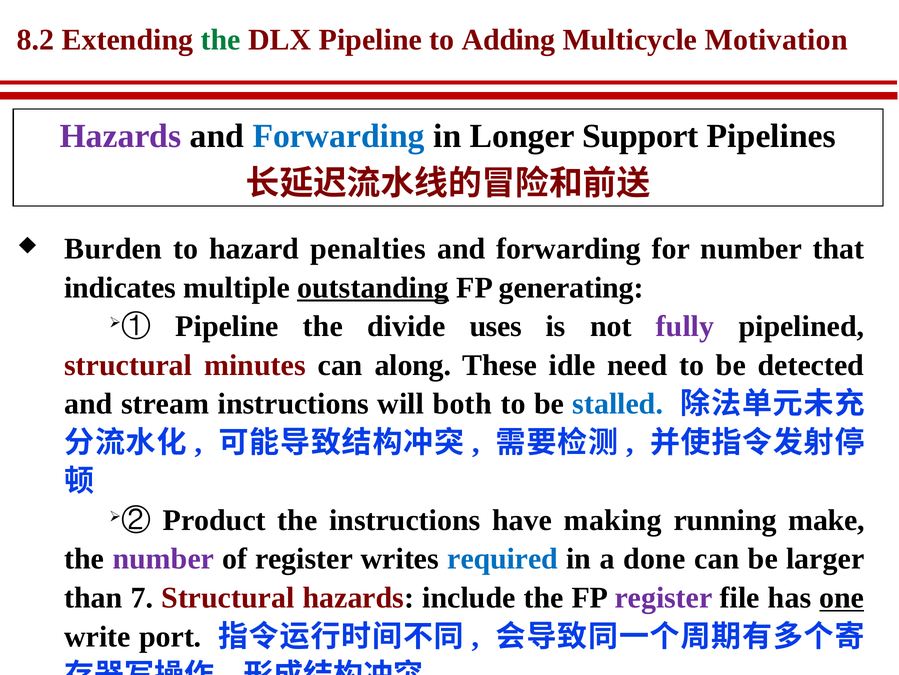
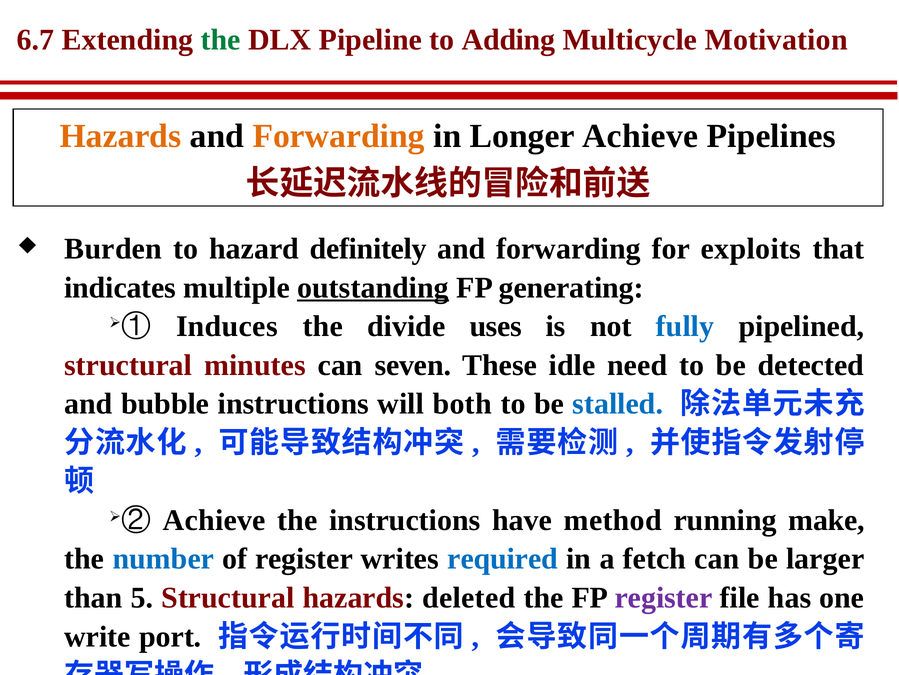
8.2: 8.2 -> 6.7 (36, 40)
Hazards colour: purple -> orange (121, 136)
Forwarding colour: blue -> orange (339, 136)
Longer Support: Support -> Achieve (640, 136)
penalties: penalties -> definitely (368, 249)
for number: number -> exploits (751, 249)
① Pipeline: Pipeline -> Induces (227, 326)
fully colour: purple -> blue (685, 326)
along: along -> seven (413, 365)
stream: stream -> bubble (165, 404)
② Product: Product -> Achieve (214, 520)
making: making -> method (613, 520)
number colour: purple -> blue (163, 558)
done: done -> fetch (655, 558)
7: 7 -> 5 (142, 597)
include: include -> deleted (469, 597)
one underline: present -> none (842, 597)
